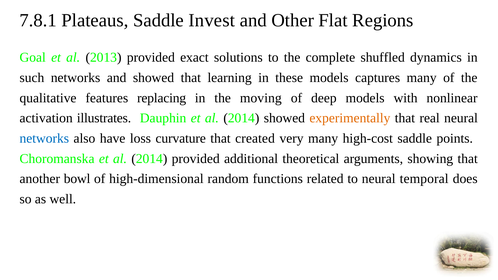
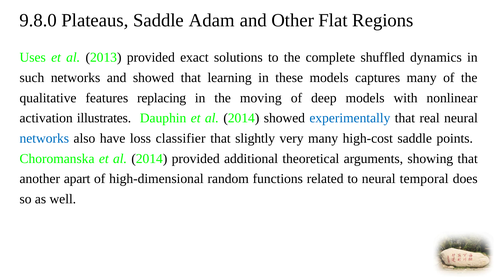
7.8.1: 7.8.1 -> 9.8.0 (38, 20)
Invest: Invest -> Adam (212, 20)
Goal: Goal -> Uses (33, 58)
experimentally colour: orange -> blue (350, 118)
curvature: curvature -> classifier (181, 138)
created: created -> slightly (255, 138)
bowl: bowl -> apart (77, 179)
